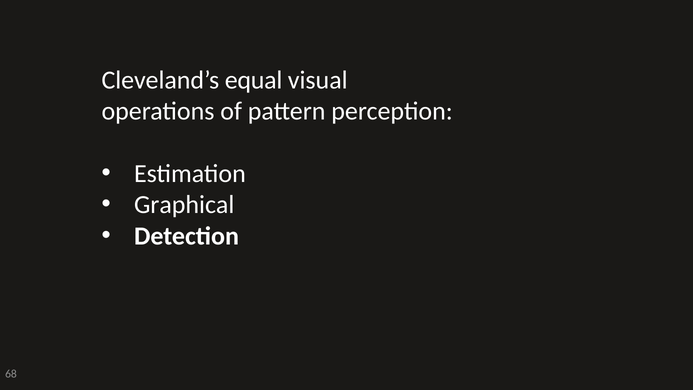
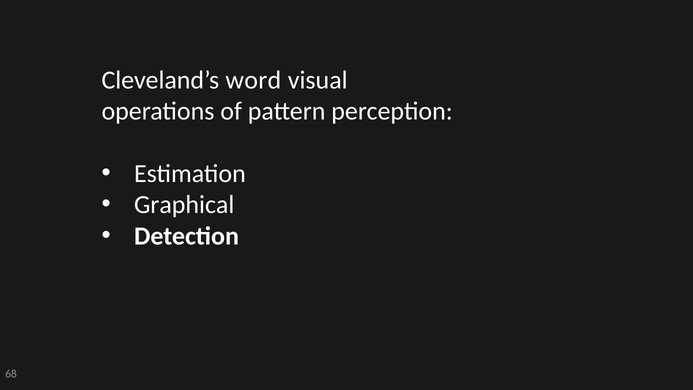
equal: equal -> word (253, 80)
